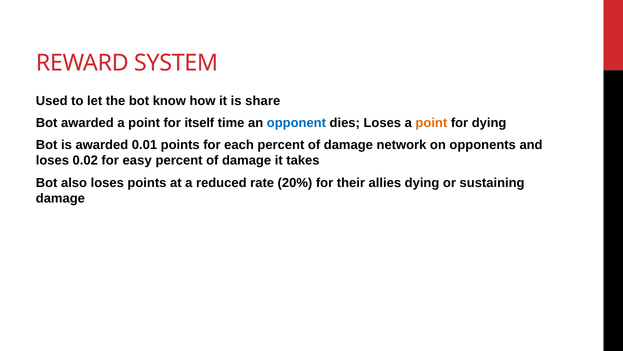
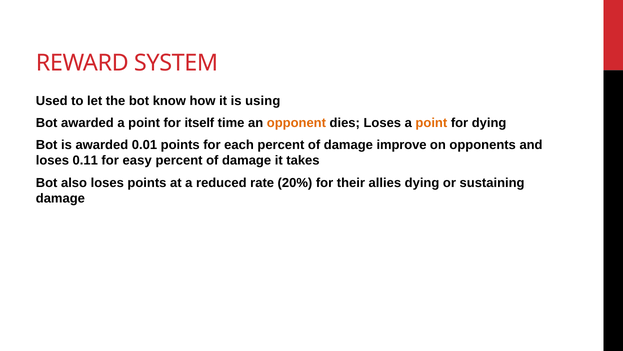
share: share -> using (263, 101)
opponent colour: blue -> orange (296, 123)
network: network -> improve (402, 145)
0.02: 0.02 -> 0.11 (85, 160)
